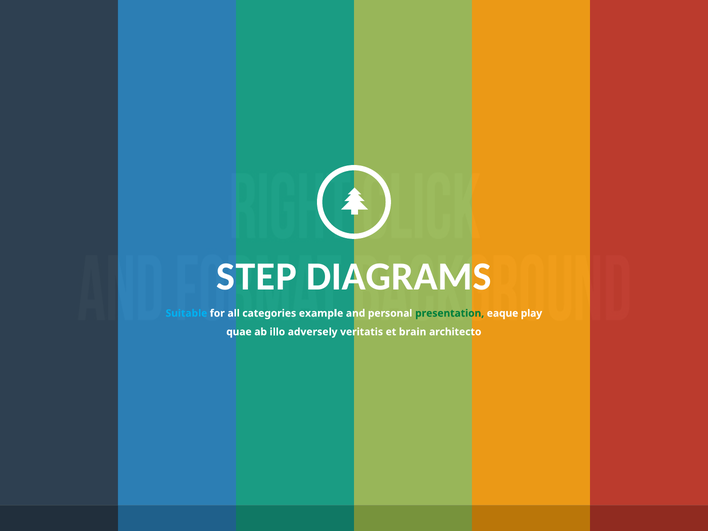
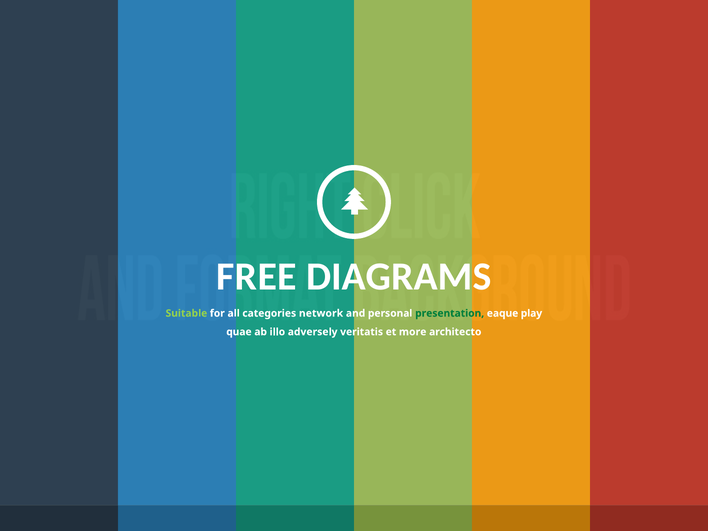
STEP: STEP -> FREE (257, 277)
Suitable colour: light blue -> light green (186, 313)
example: example -> network (321, 313)
brain: brain -> more (413, 332)
